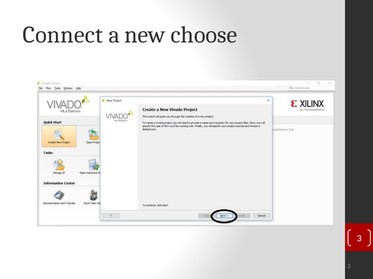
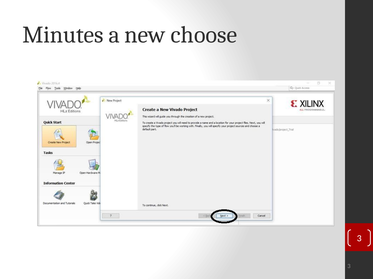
Connect: Connect -> Minutes (63, 35)
